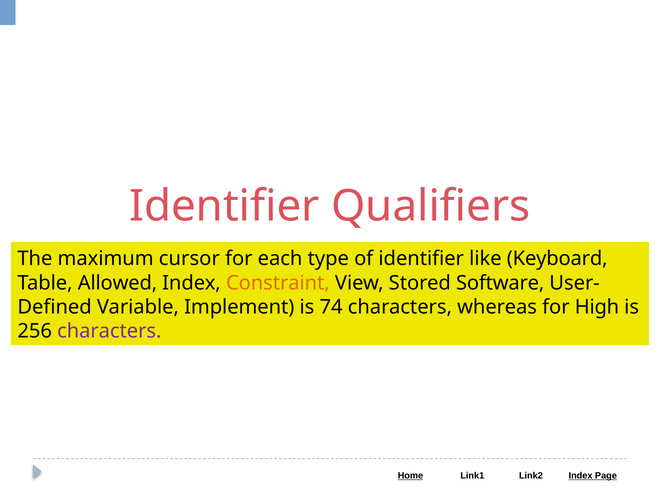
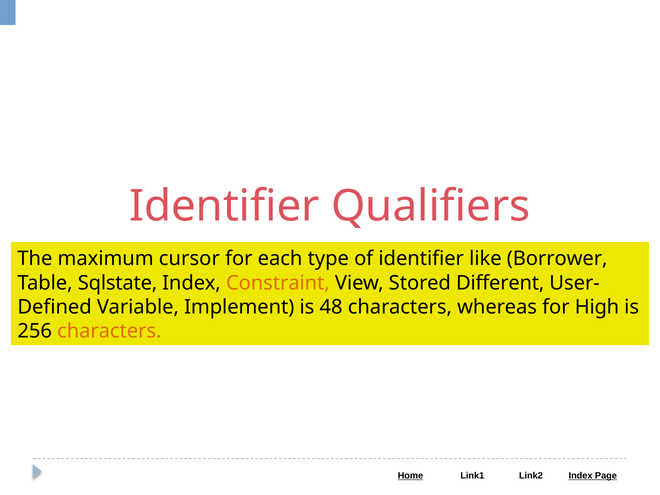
Keyboard: Keyboard -> Borrower (557, 259)
Allowed: Allowed -> Sqlstate (118, 283)
Software: Software -> Different (500, 283)
74: 74 -> 48 (331, 307)
characters colour: purple -> orange (109, 331)
